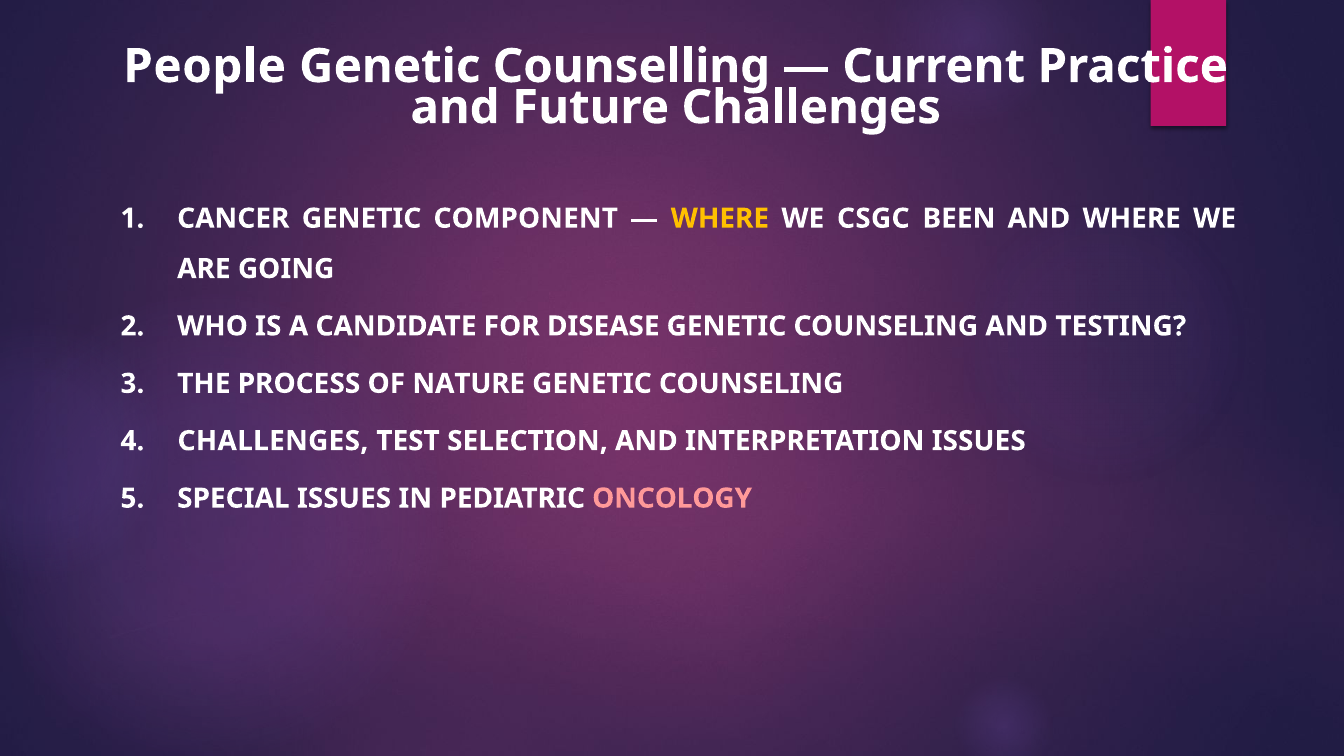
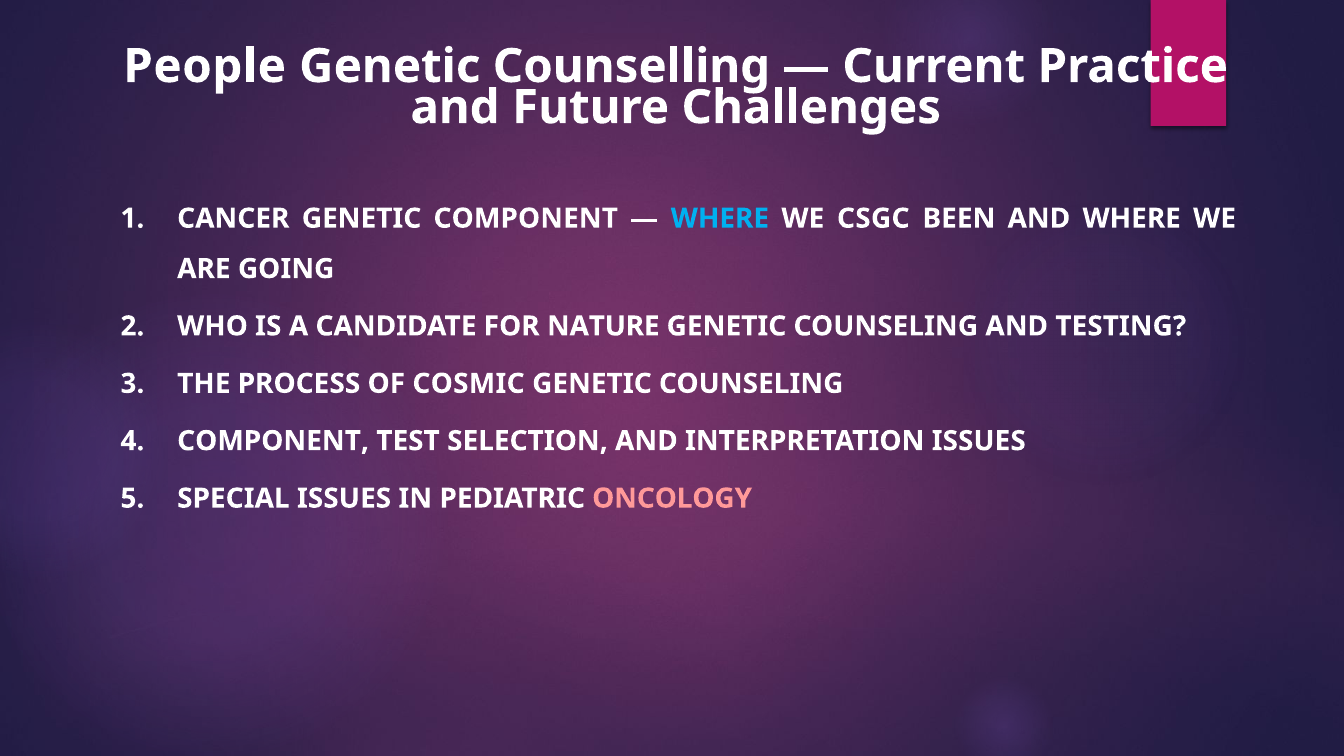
WHERE colour: yellow -> light blue (720, 218)
DISEASE: DISEASE -> NATURE (603, 326)
NATURE: NATURE -> COSMIC (469, 384)
CHALLENGES: CHALLENGES -> COMPONENT (273, 441)
